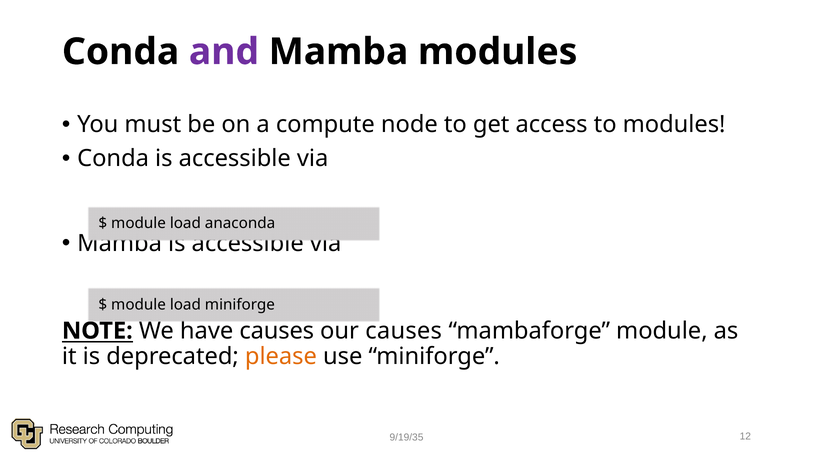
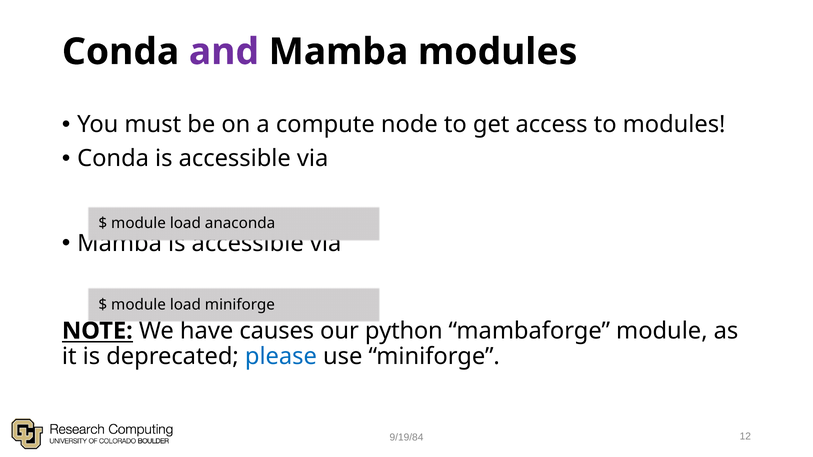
our causes: causes -> python (404, 331)
please colour: orange -> blue (281, 357)
9/19/35: 9/19/35 -> 9/19/84 (406, 438)
